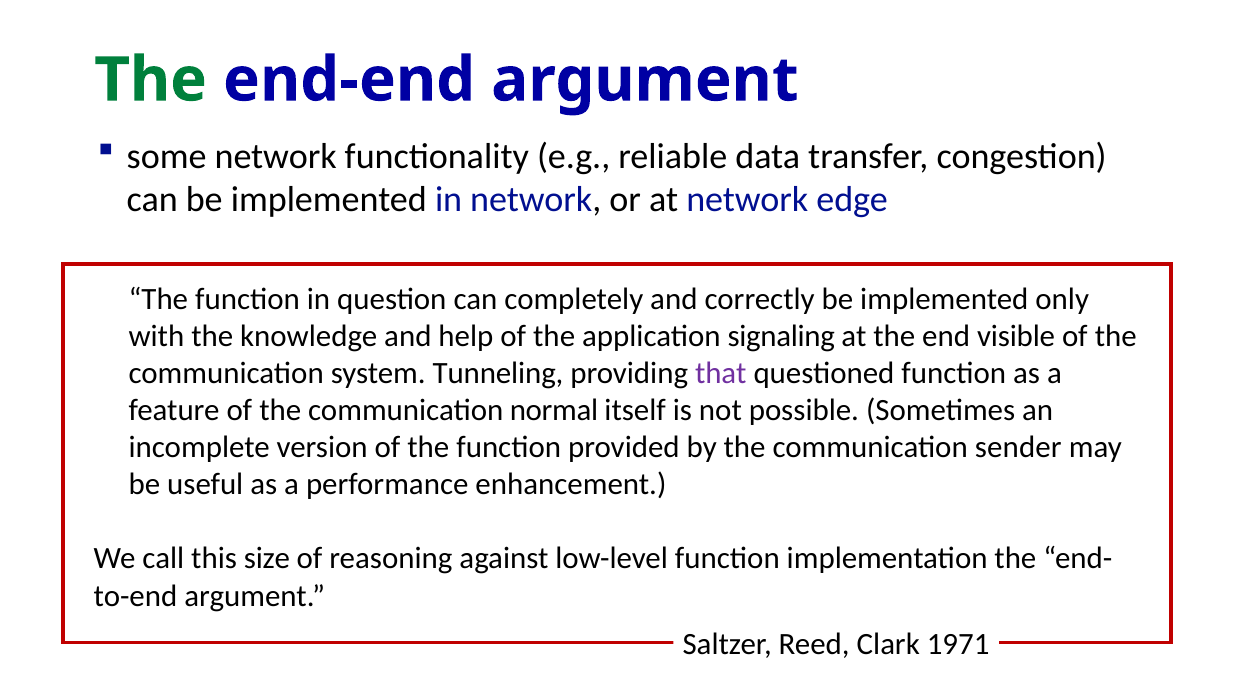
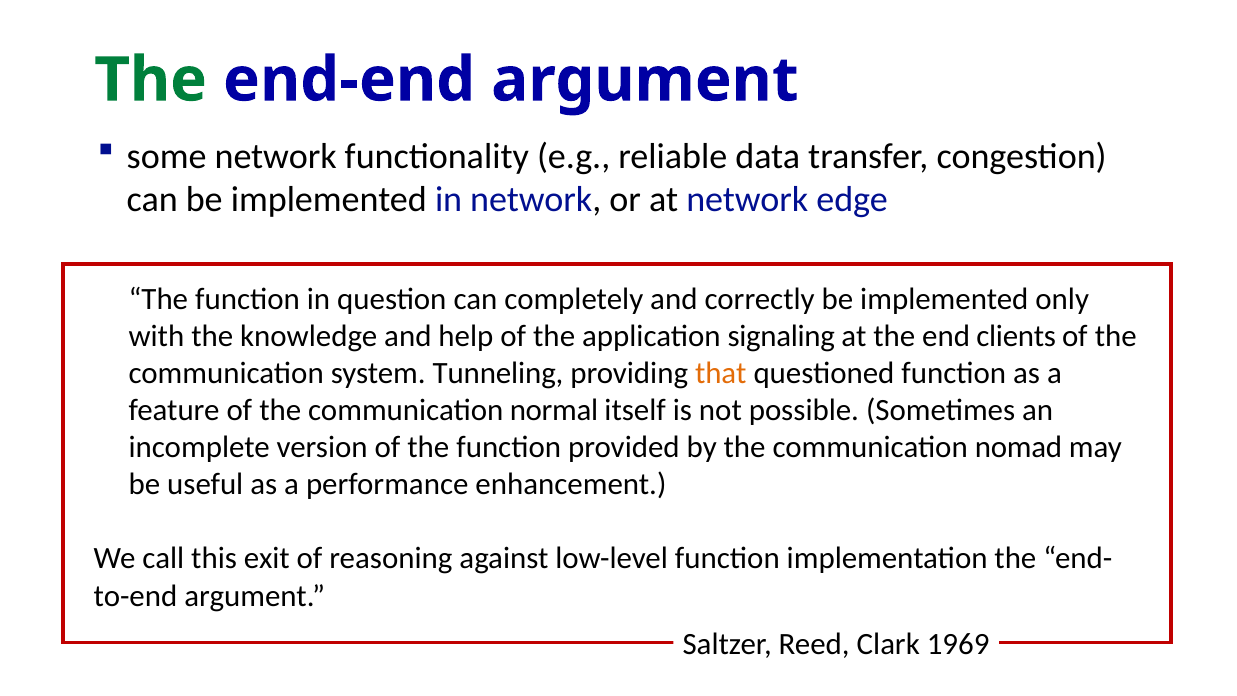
visible: visible -> clients (1016, 336)
that colour: purple -> orange (721, 373)
sender: sender -> nomad (1018, 447)
size: size -> exit (267, 559)
1971: 1971 -> 1969 (958, 644)
